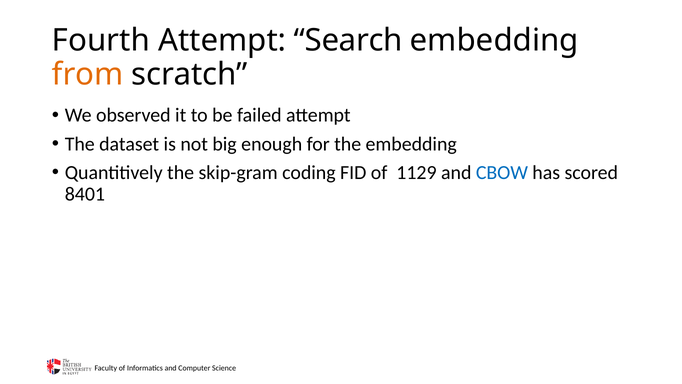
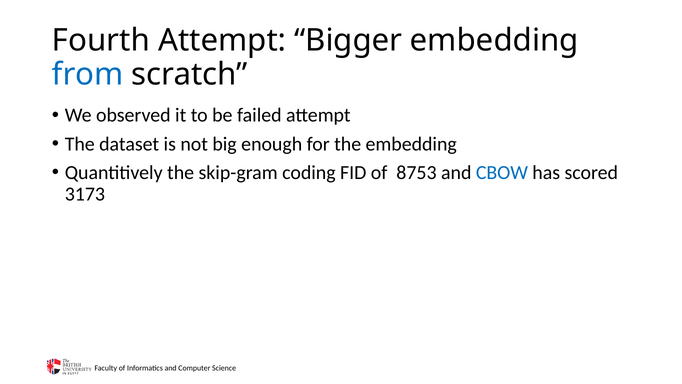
Search: Search -> Bigger (348, 40)
from colour: orange -> blue (88, 74)
1129: 1129 -> 8753 (416, 172)
8401: 8401 -> 3173 (85, 194)
